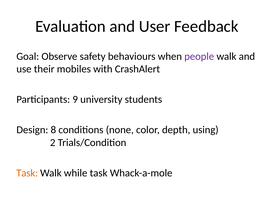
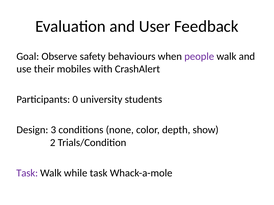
9: 9 -> 0 (75, 100)
8: 8 -> 3 (53, 130)
using: using -> show (206, 130)
Task colour: orange -> purple (27, 173)
